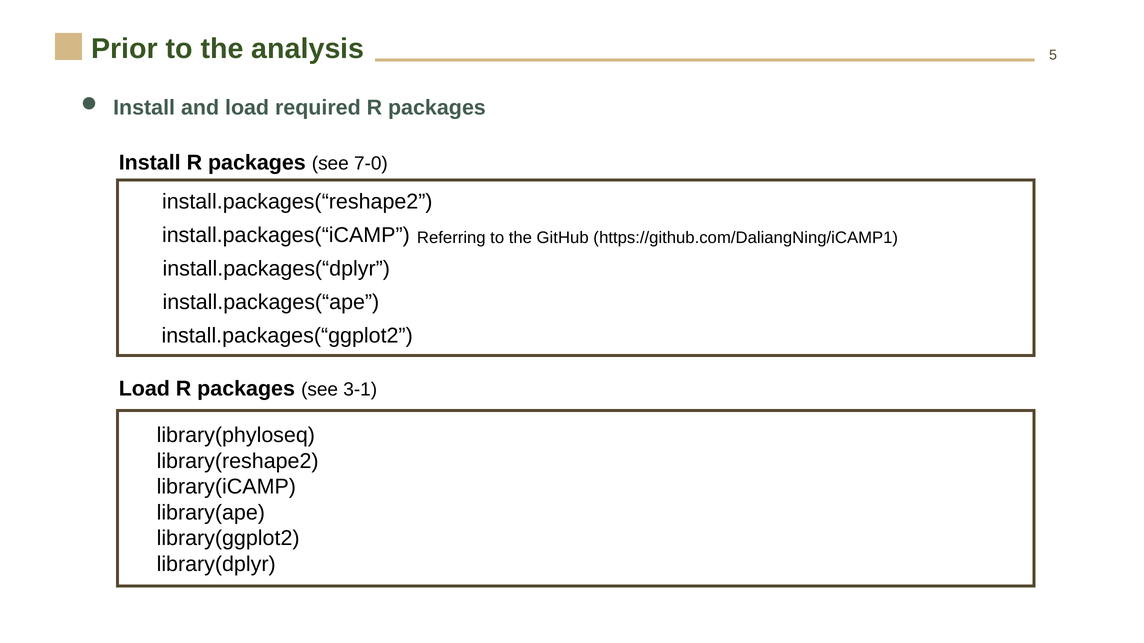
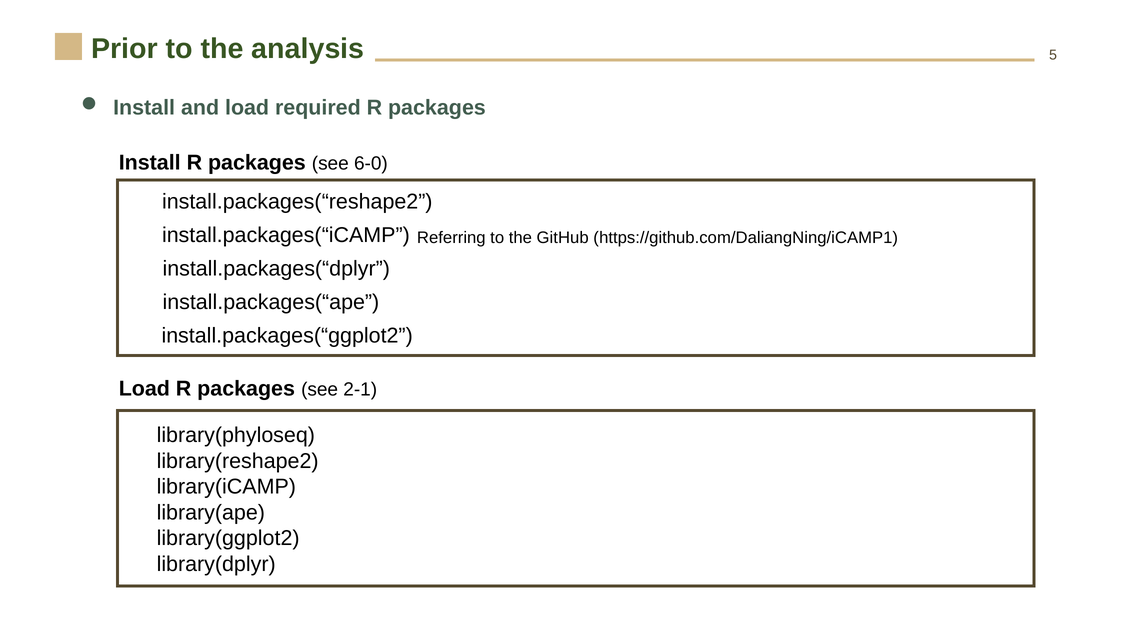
7-0: 7-0 -> 6-0 (371, 164)
3-1: 3-1 -> 2-1 (360, 390)
